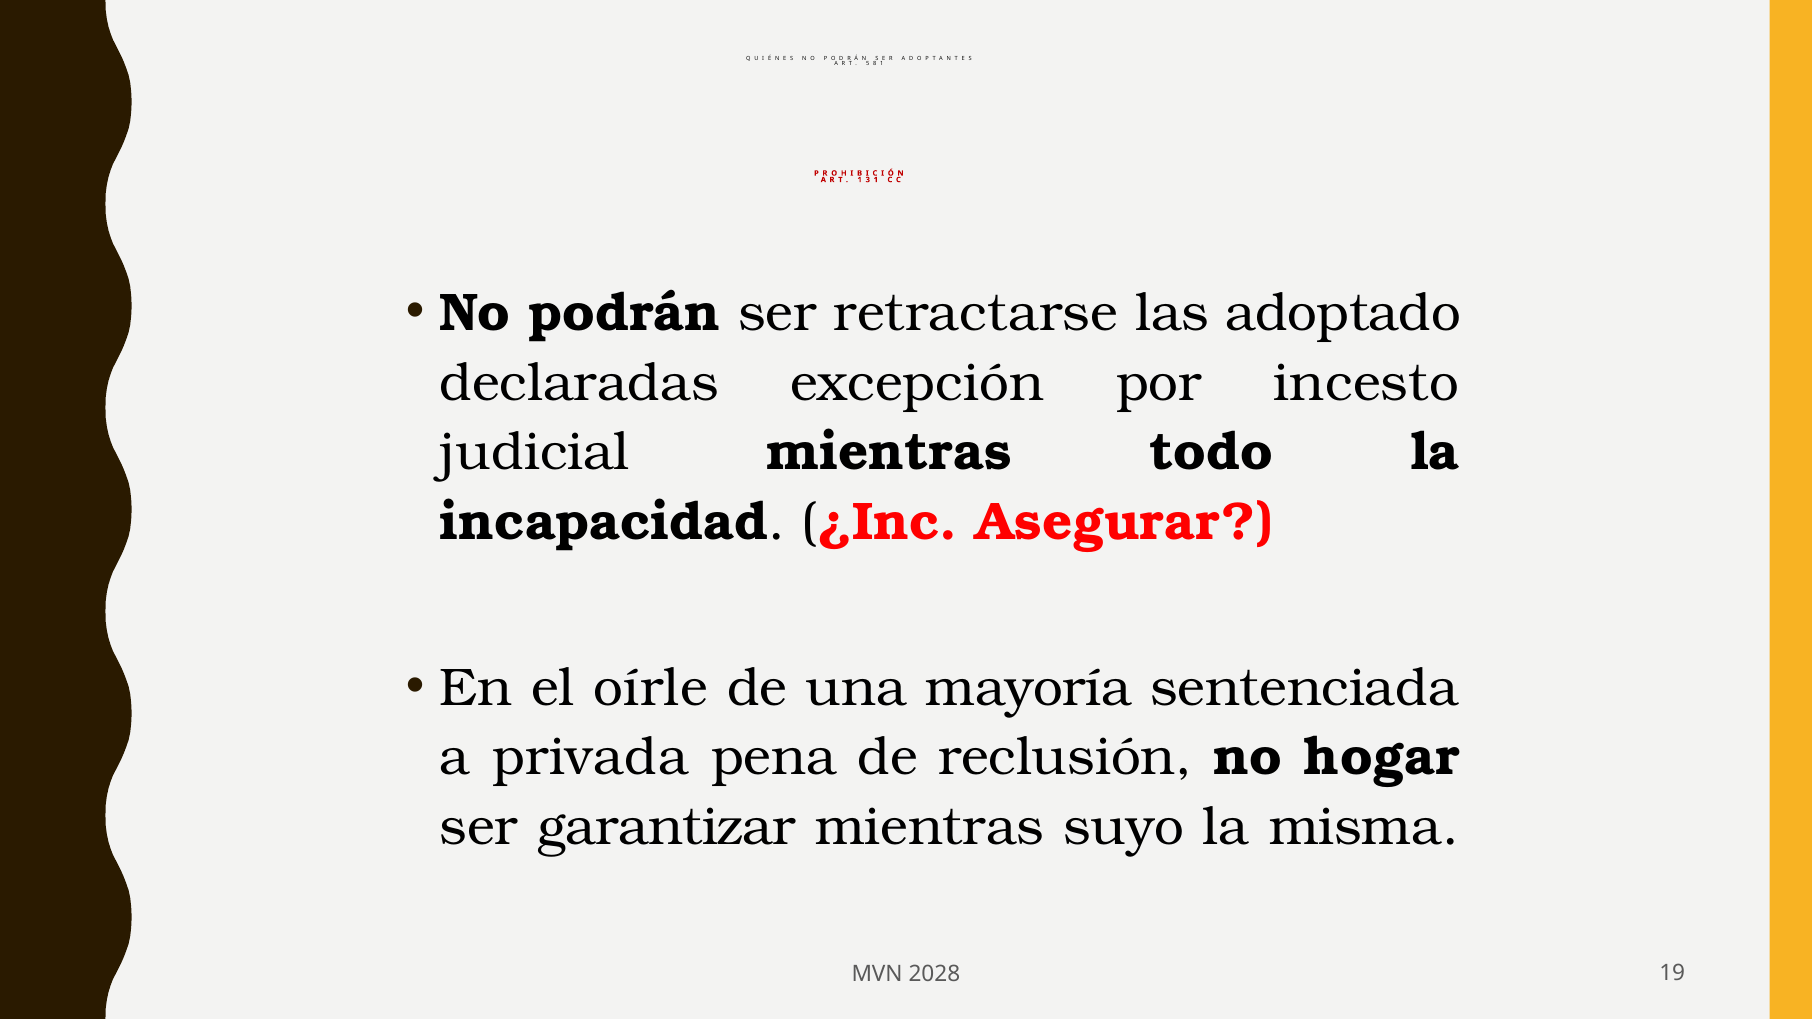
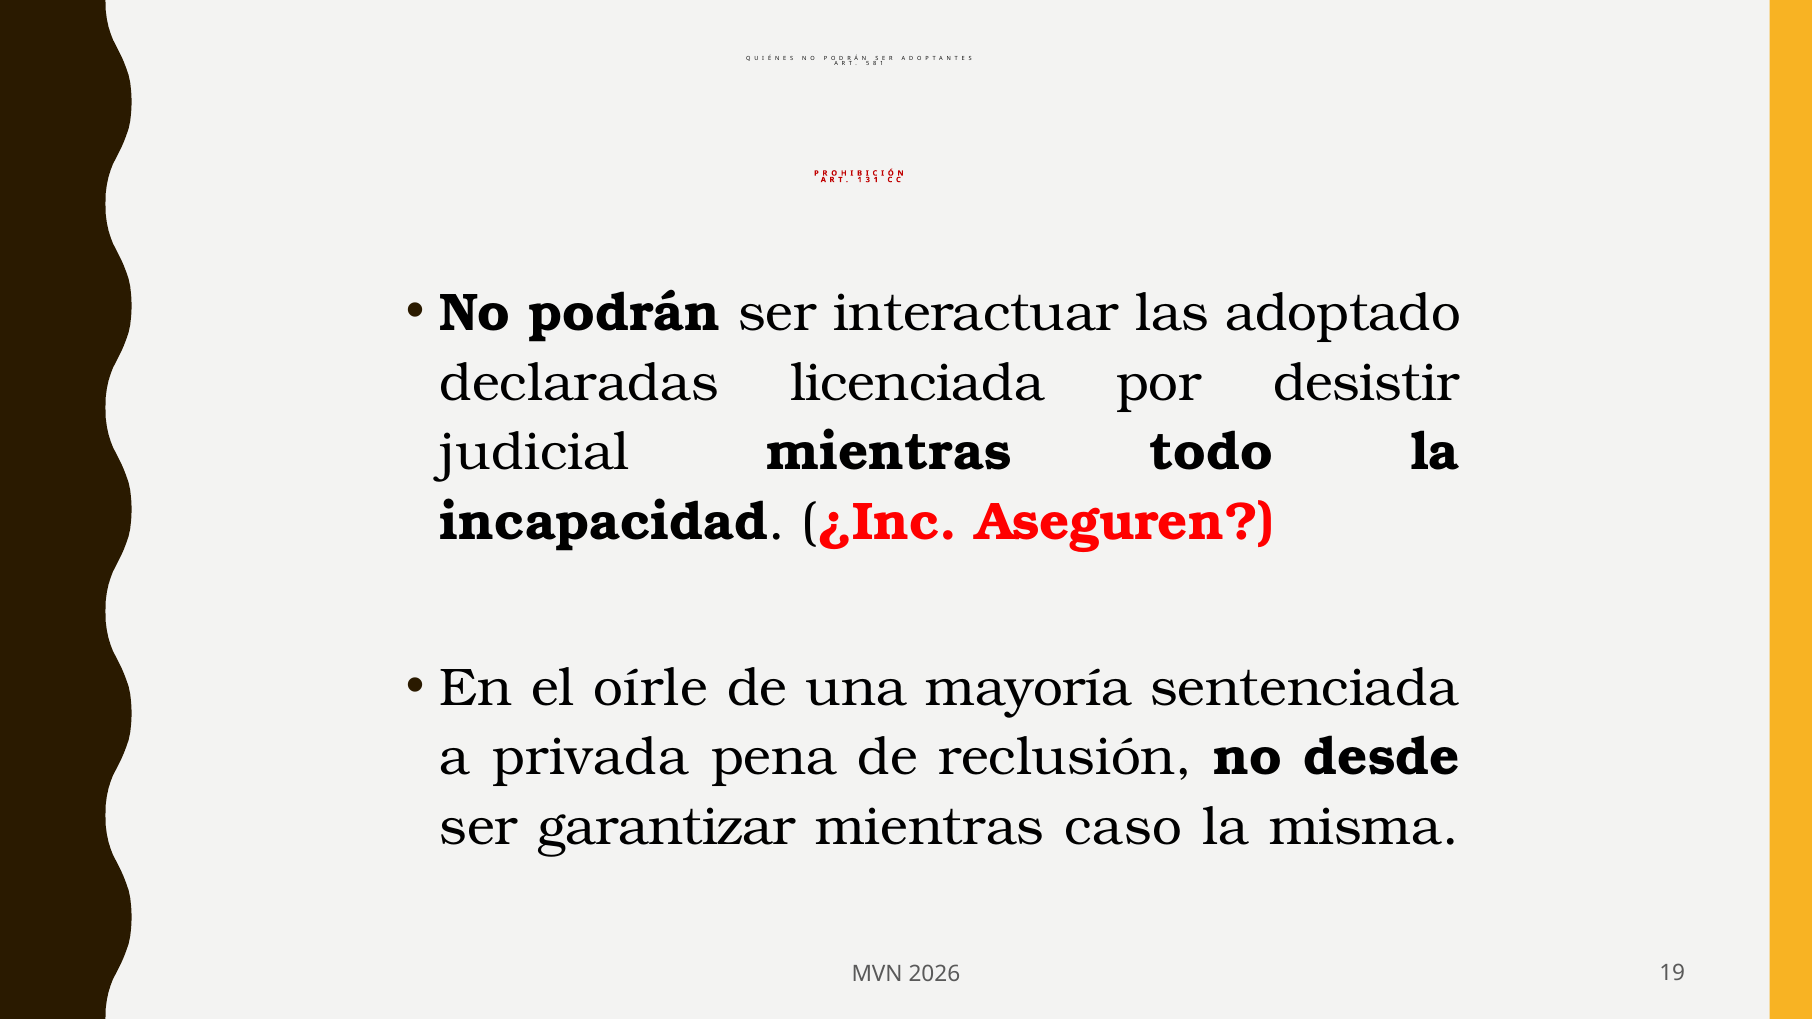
retractarse: retractarse -> interactuar (976, 313)
excepción: excepción -> licenciada (918, 383)
incesto: incesto -> desistir (1367, 383)
Asegurar: Asegurar -> Aseguren (1125, 522)
hogar: hogar -> desde (1382, 757)
suyo: suyo -> caso (1123, 827)
2028: 2028 -> 2026 (934, 975)
